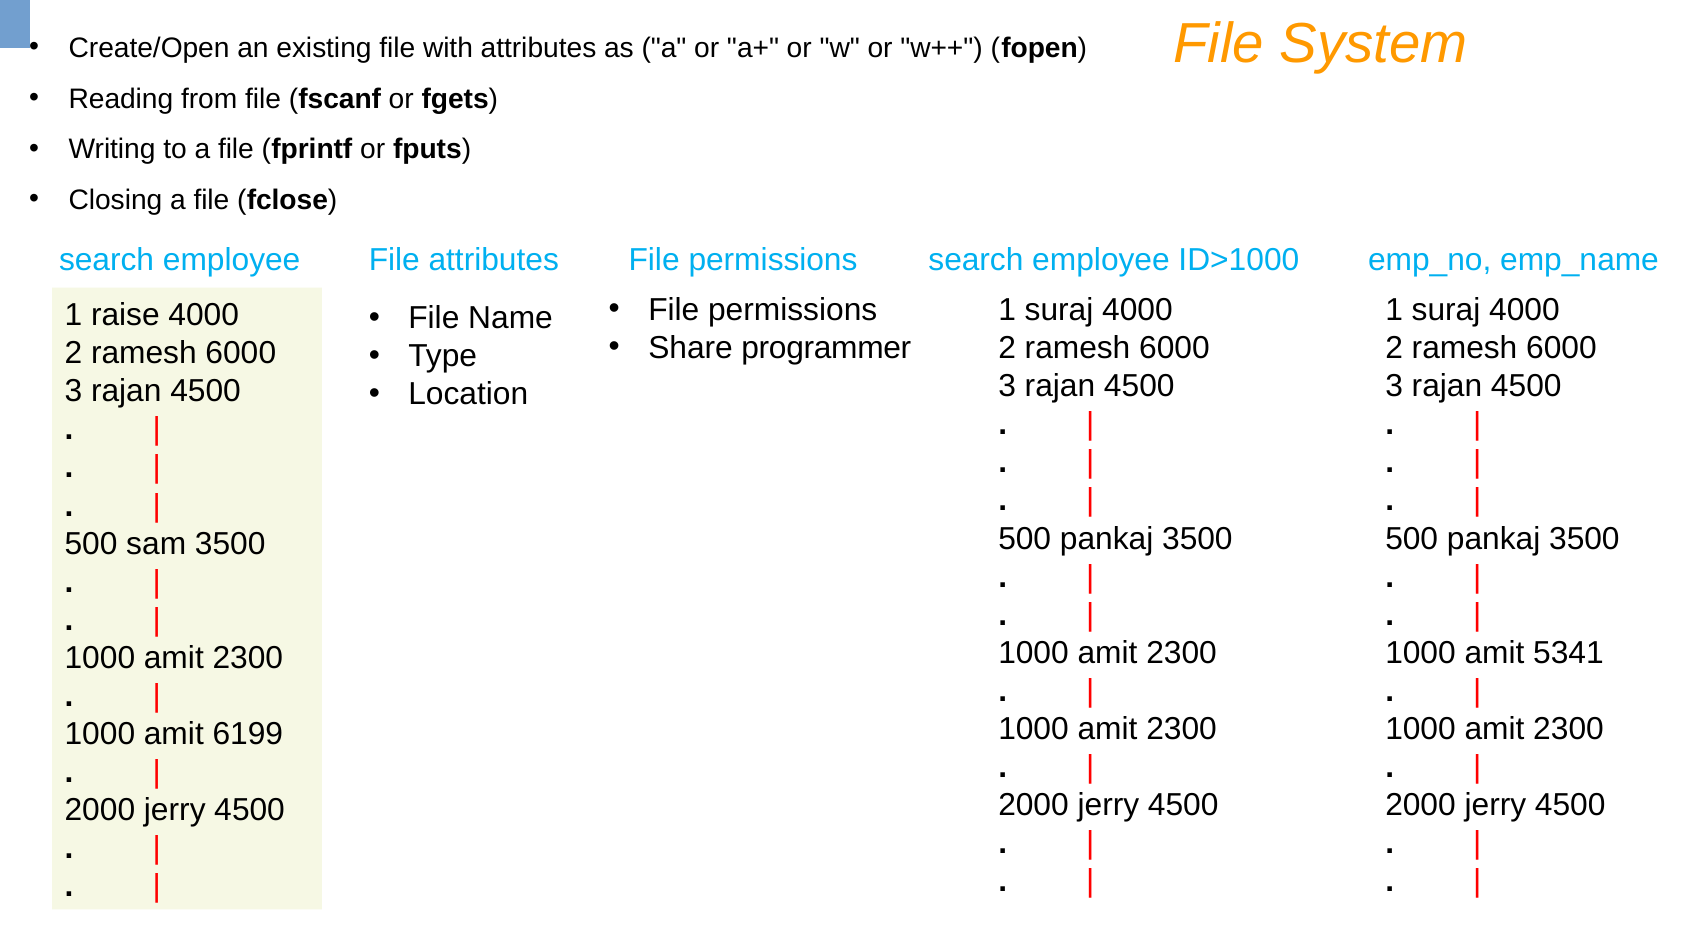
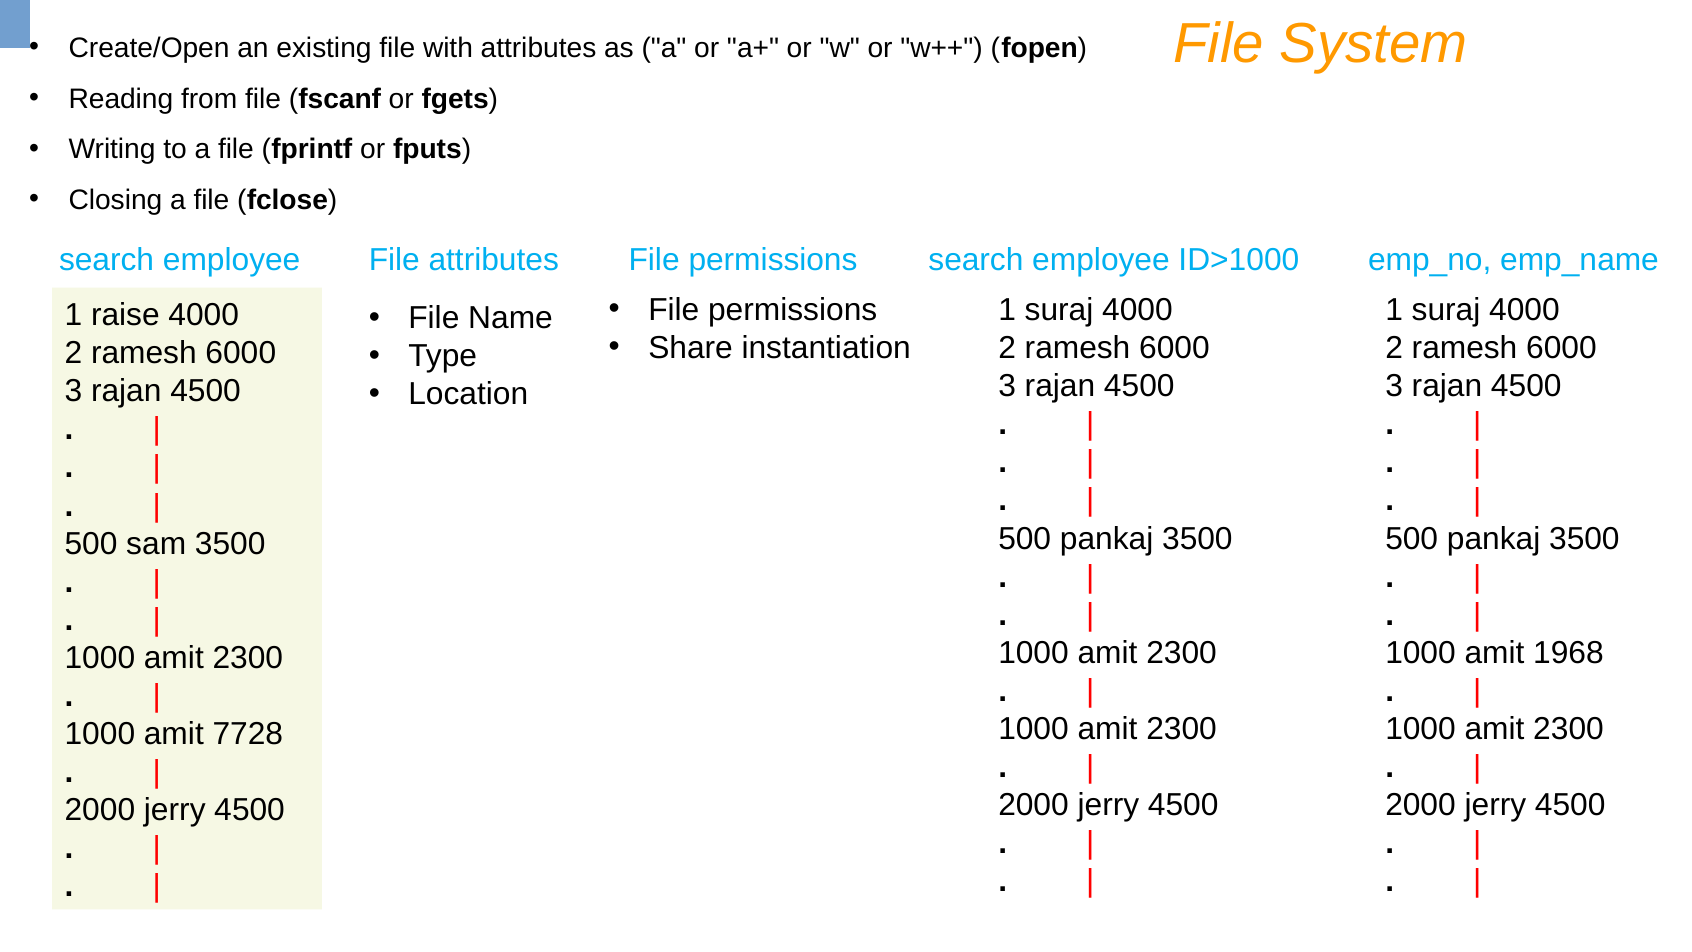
programmer: programmer -> instantiation (826, 348)
5341: 5341 -> 1968 (1568, 653)
6199: 6199 -> 7728 (248, 734)
